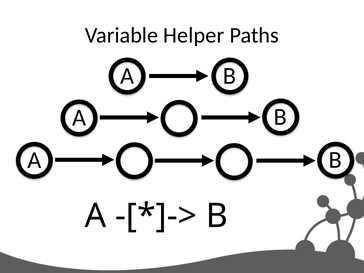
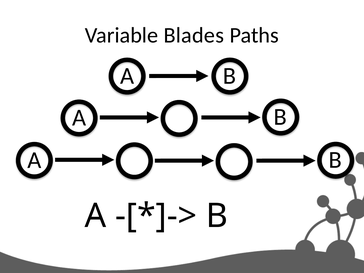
Helper: Helper -> Blades (194, 35)
